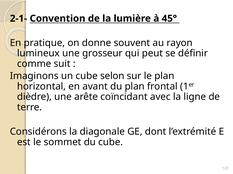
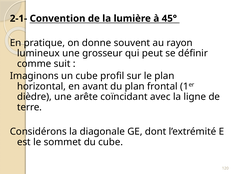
selon: selon -> profil (112, 76)
